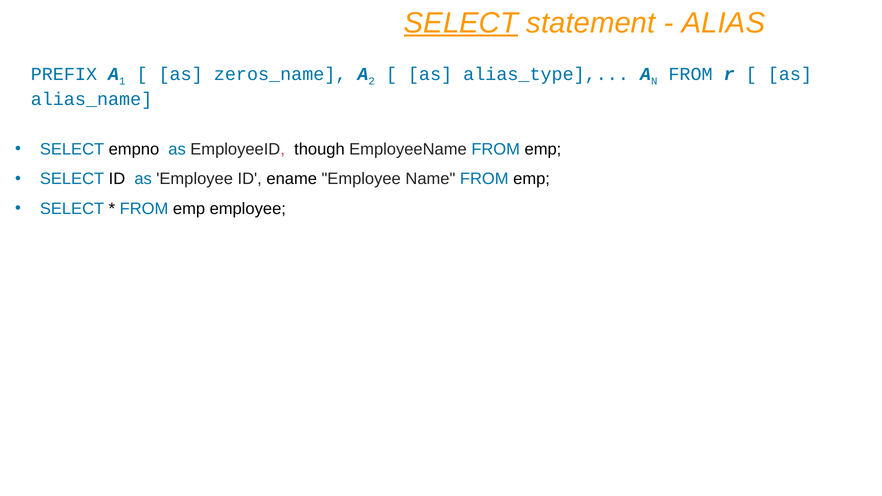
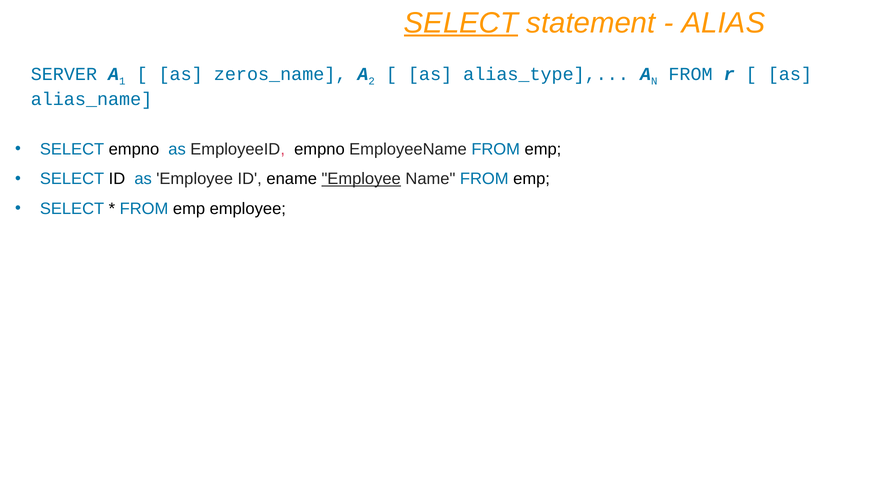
PREFIX: PREFIX -> SERVER (64, 74)
EmployeeID though: though -> empno (319, 149)
Employee underline: none -> present (361, 179)
